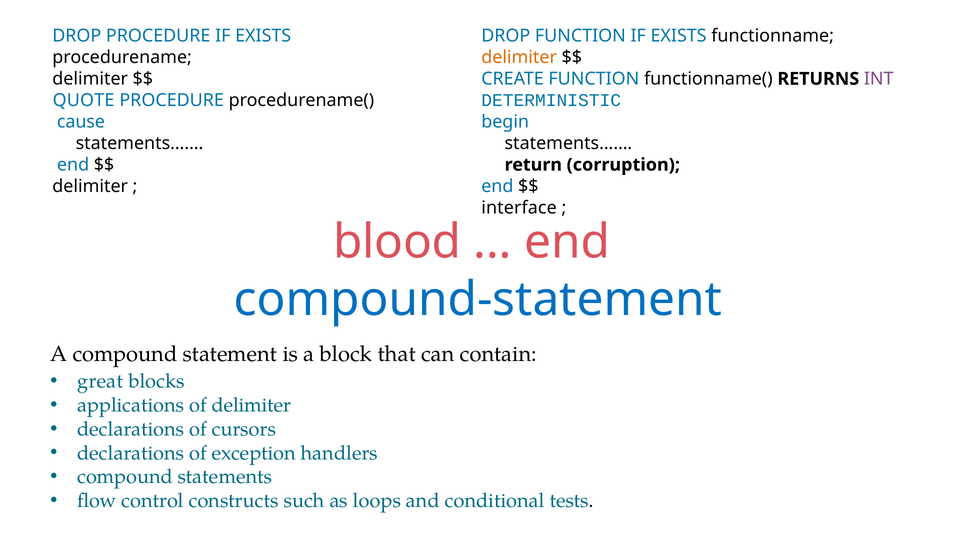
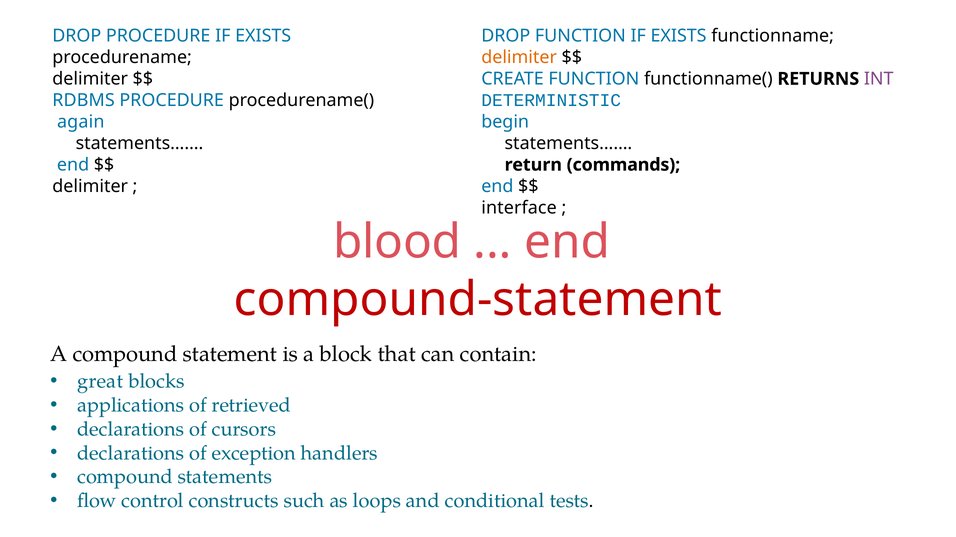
QUOTE: QUOTE -> RDBMS (84, 100)
cause: cause -> again (81, 122)
corruption: corruption -> commands (623, 165)
compound-statement colour: blue -> red (478, 300)
of delimiter: delimiter -> retrieved (251, 406)
